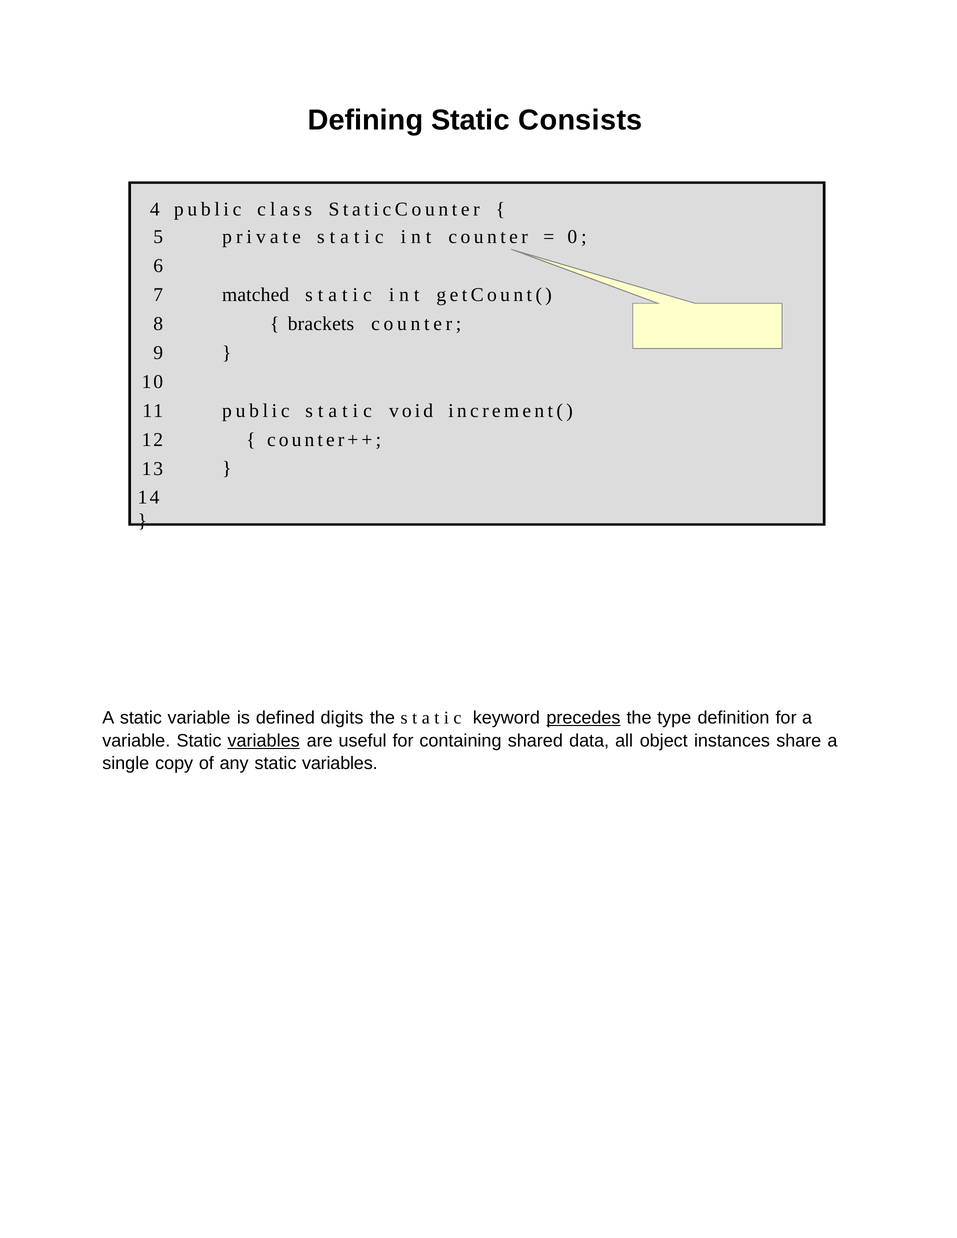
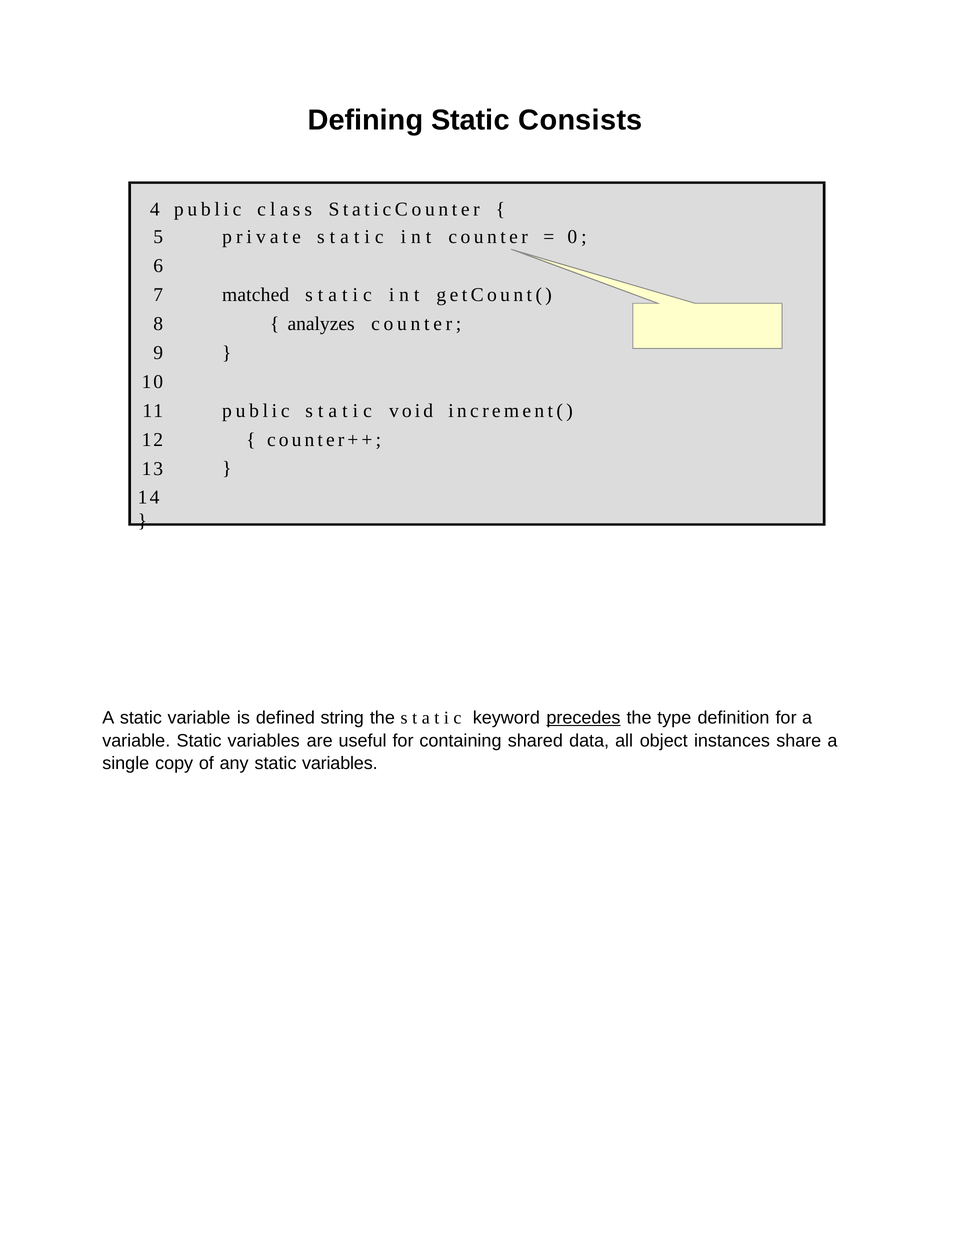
brackets: brackets -> analyzes (321, 324)
digits: digits -> string (342, 718)
variables underline: present -> none (264, 741)
